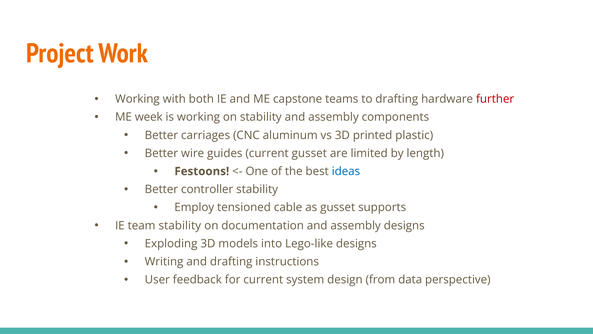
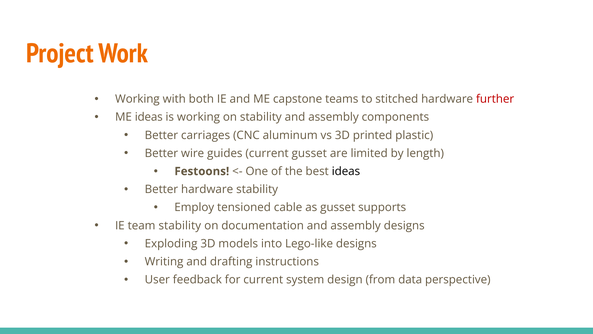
to drafting: drafting -> stitched (397, 99)
ME week: week -> ideas (149, 117)
ideas colour: blue -> black (346, 171)
Better controller: controller -> hardware (207, 189)
